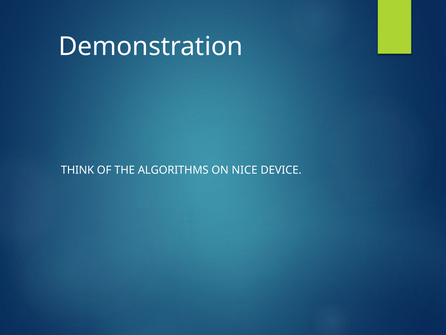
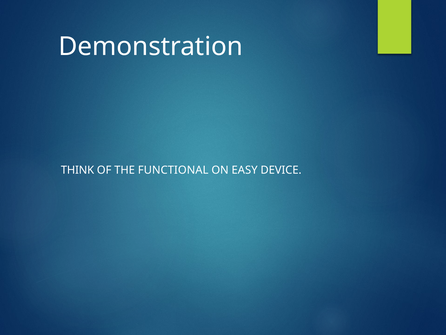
ALGORITHMS: ALGORITHMS -> FUNCTIONAL (173, 170)
NICE: NICE -> EASY (245, 170)
